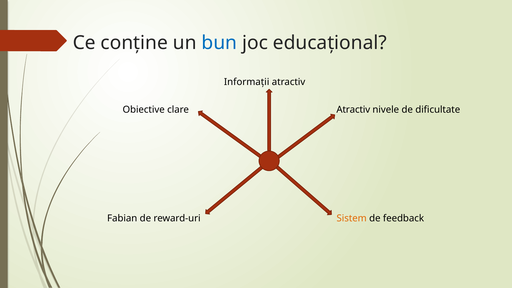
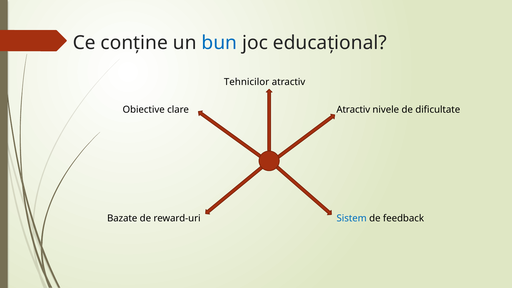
Informații: Informații -> Tehnicilor (247, 82)
Fabian: Fabian -> Bazate (122, 218)
Sistem colour: orange -> blue (352, 218)
